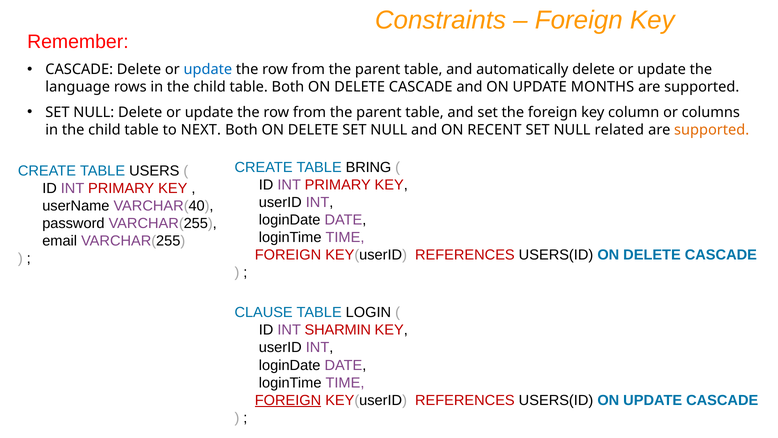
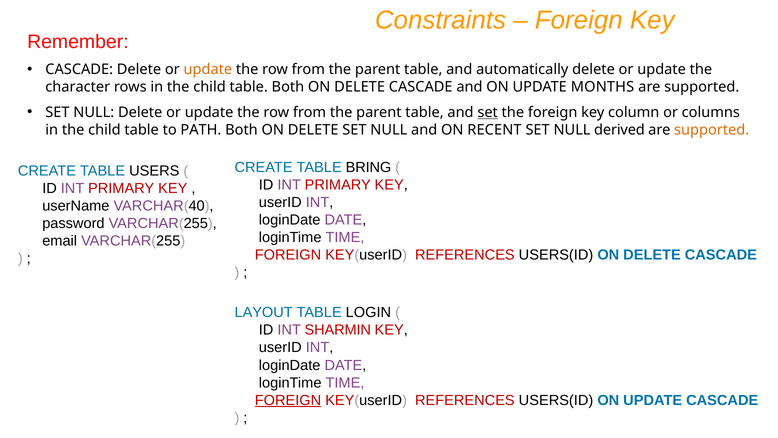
update colour: blue -> orange (208, 70)
language: language -> character (78, 87)
set underline: none -> present (488, 112)
NEXT: NEXT -> PATH (201, 130)
related: related -> derived (619, 130)
CLAUSE: CLAUSE -> LAYOUT (264, 312)
